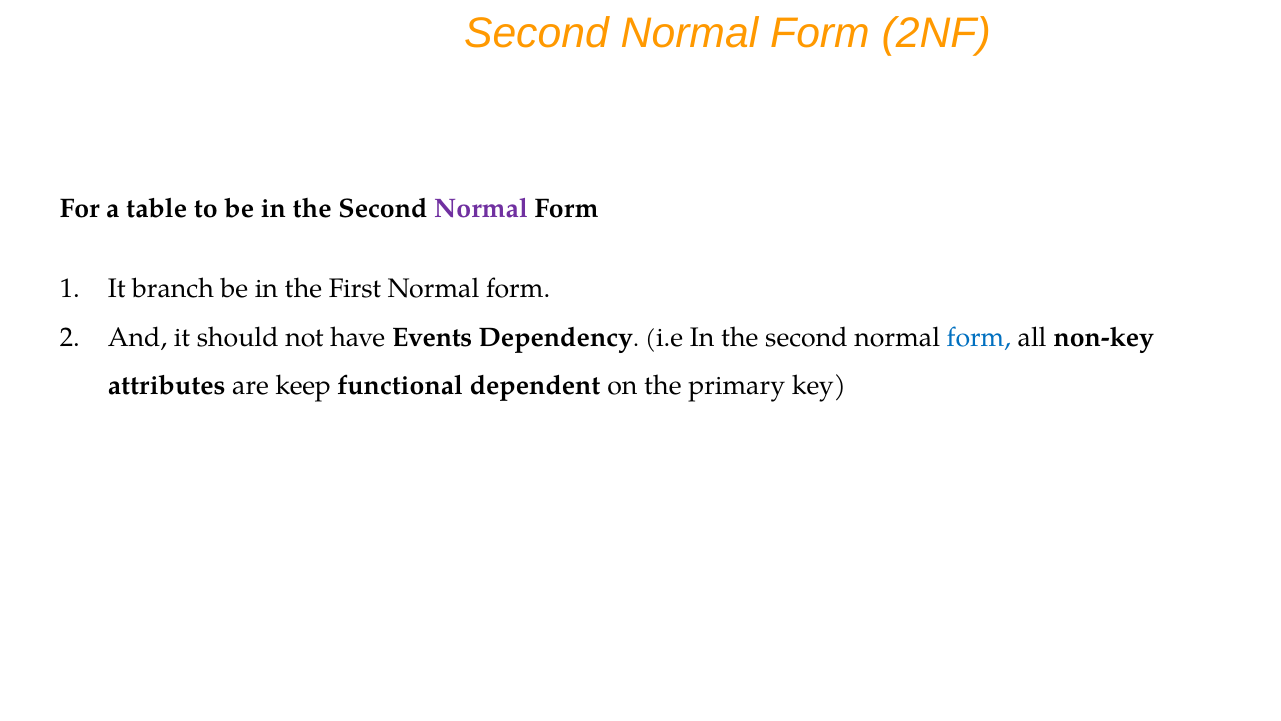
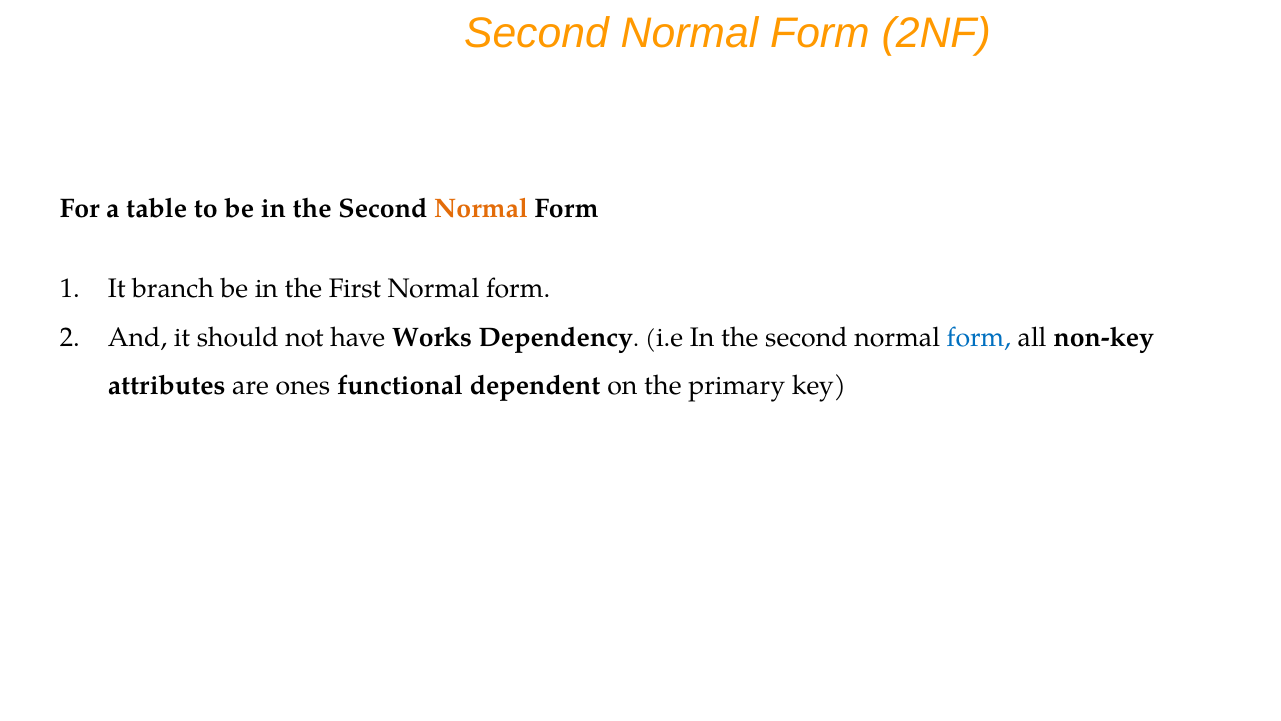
Normal colour: purple -> orange (481, 209)
Events: Events -> Works (432, 337)
keep: keep -> ones (303, 385)
